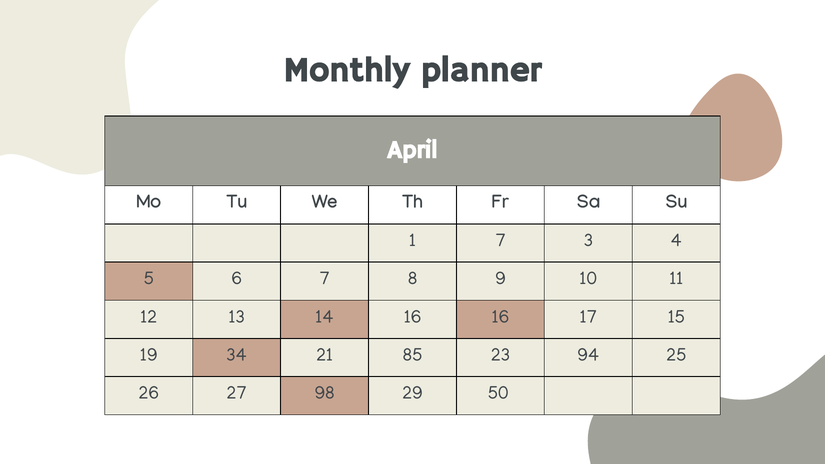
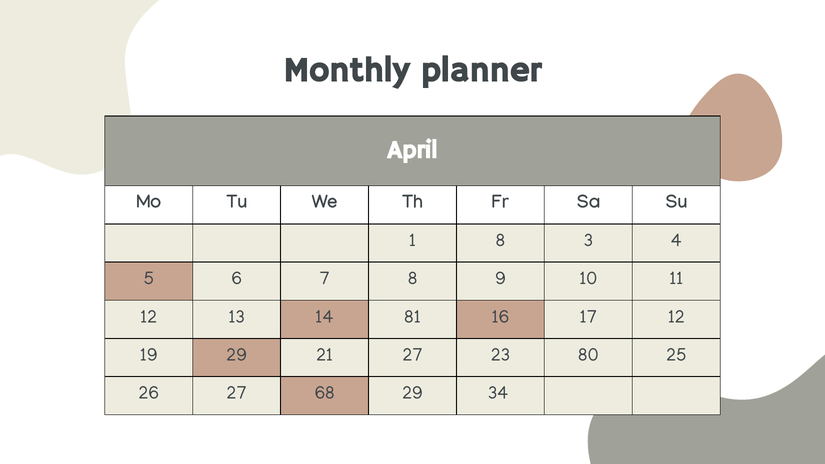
1 7: 7 -> 8 (500, 240)
14 16: 16 -> 81 (412, 317)
17 15: 15 -> 12 (676, 317)
19 34: 34 -> 29 (237, 355)
21 85: 85 -> 27 (413, 355)
94: 94 -> 80 (588, 355)
98: 98 -> 68 (325, 393)
50: 50 -> 34 (498, 393)
